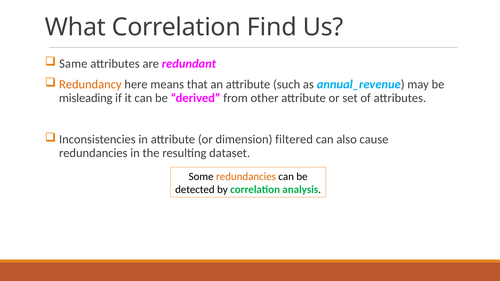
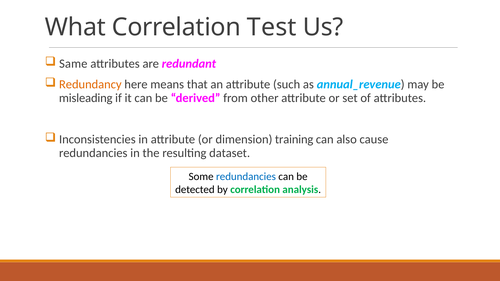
Find: Find -> Test (272, 27)
filtered: filtered -> training (294, 140)
redundancies colour: orange -> blue (246, 177)
